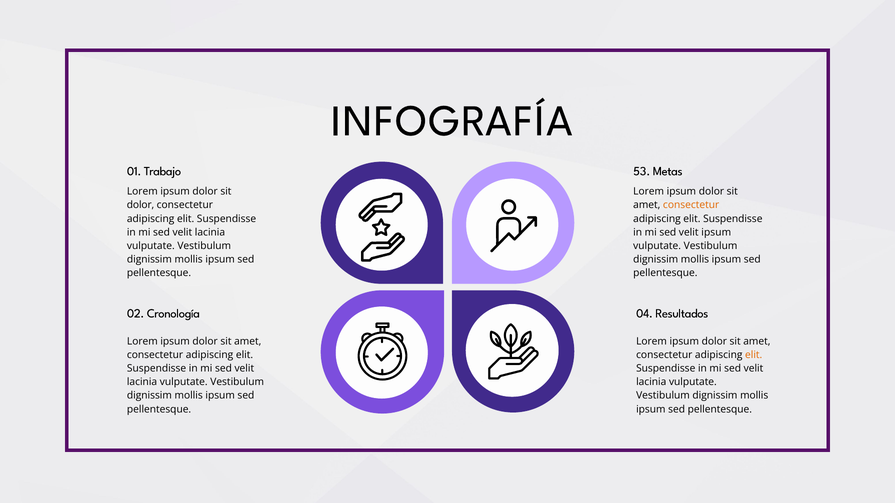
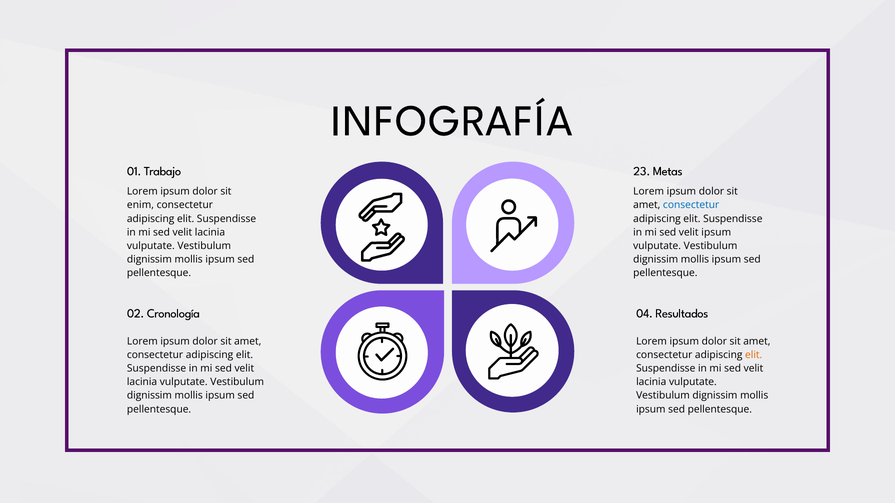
53: 53 -> 23 (642, 171)
dolor: dolor -> enim (140, 205)
consectetur colour: orange -> blue (691, 205)
